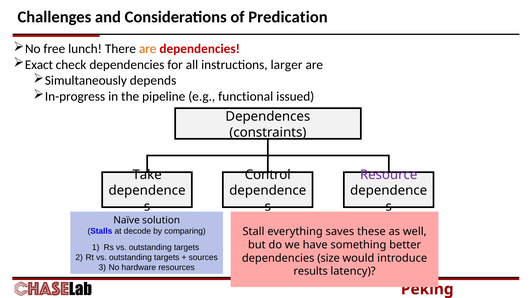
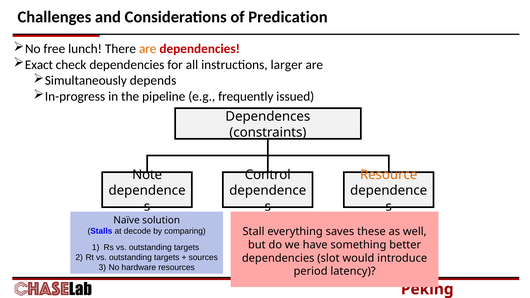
functional: functional -> frequently (246, 97)
Take: Take -> Note (147, 175)
Resource colour: purple -> orange (389, 175)
size: size -> slot (328, 258)
results: results -> period (311, 271)
